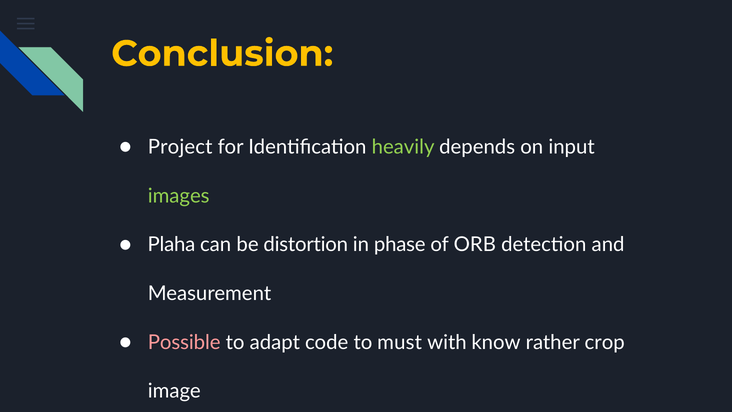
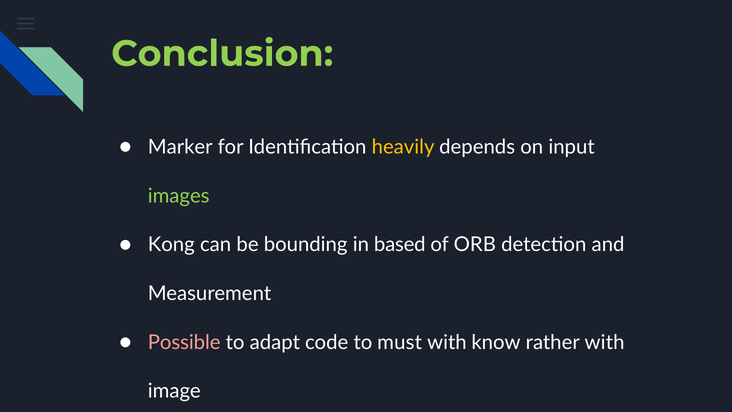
Conclusion colour: yellow -> light green (222, 54)
Project: Project -> Marker (180, 147)
heavily colour: light green -> yellow (403, 147)
Plaha: Plaha -> Kong (171, 245)
distortion: distortion -> bounding (306, 245)
phase: phase -> based (400, 245)
rather crop: crop -> with (605, 342)
